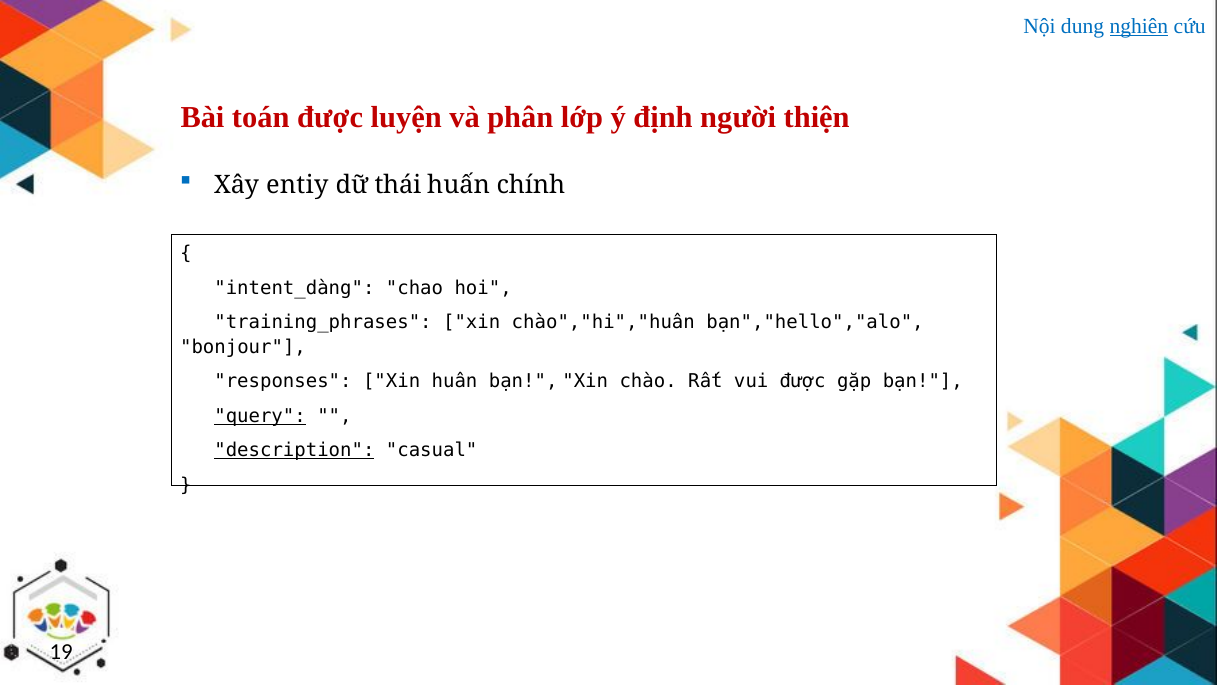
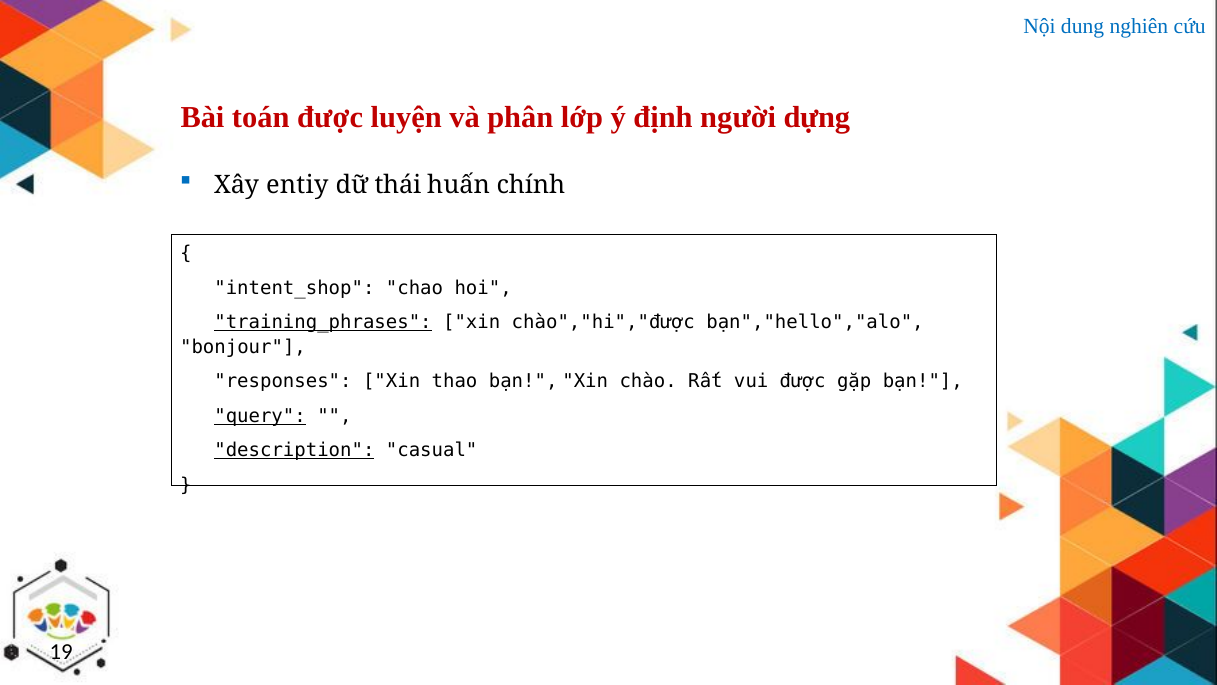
nghiên underline: present -> none (1139, 27)
thiện: thiện -> dựng (817, 117)
intent_dàng: intent_dàng -> intent_shop (294, 288)
training_phrases underline: none -> present (323, 322)
chào","hi","huấn: chào","hi","huấn -> chào","hi","được (603, 322)
Xin huấn: huấn -> thao (455, 381)
